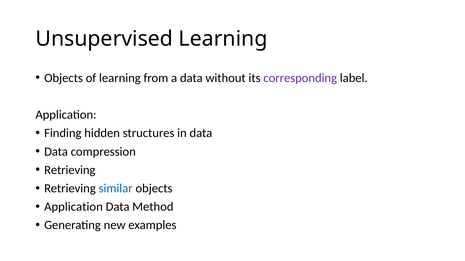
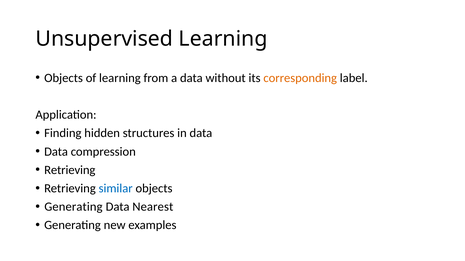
corresponding colour: purple -> orange (300, 78)
Application: Application -> Generating (73, 207)
Method: Method -> Nearest (153, 207)
